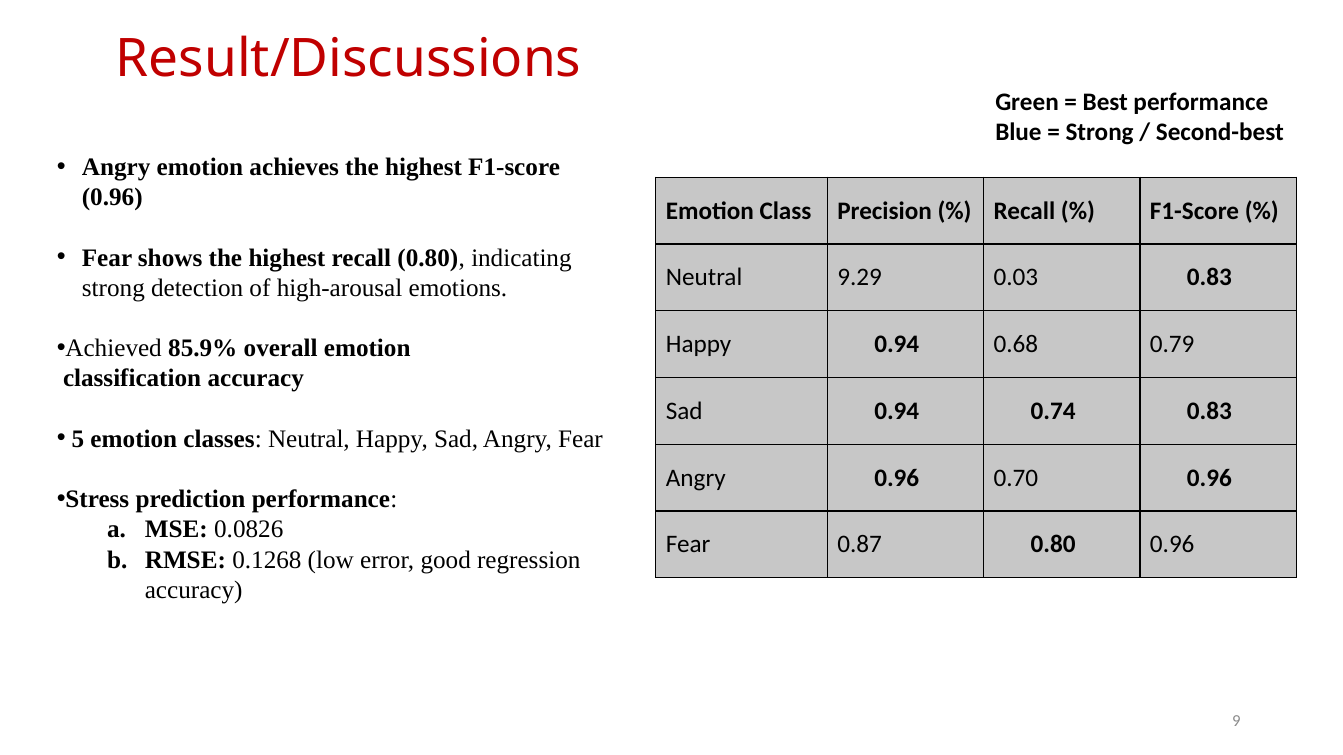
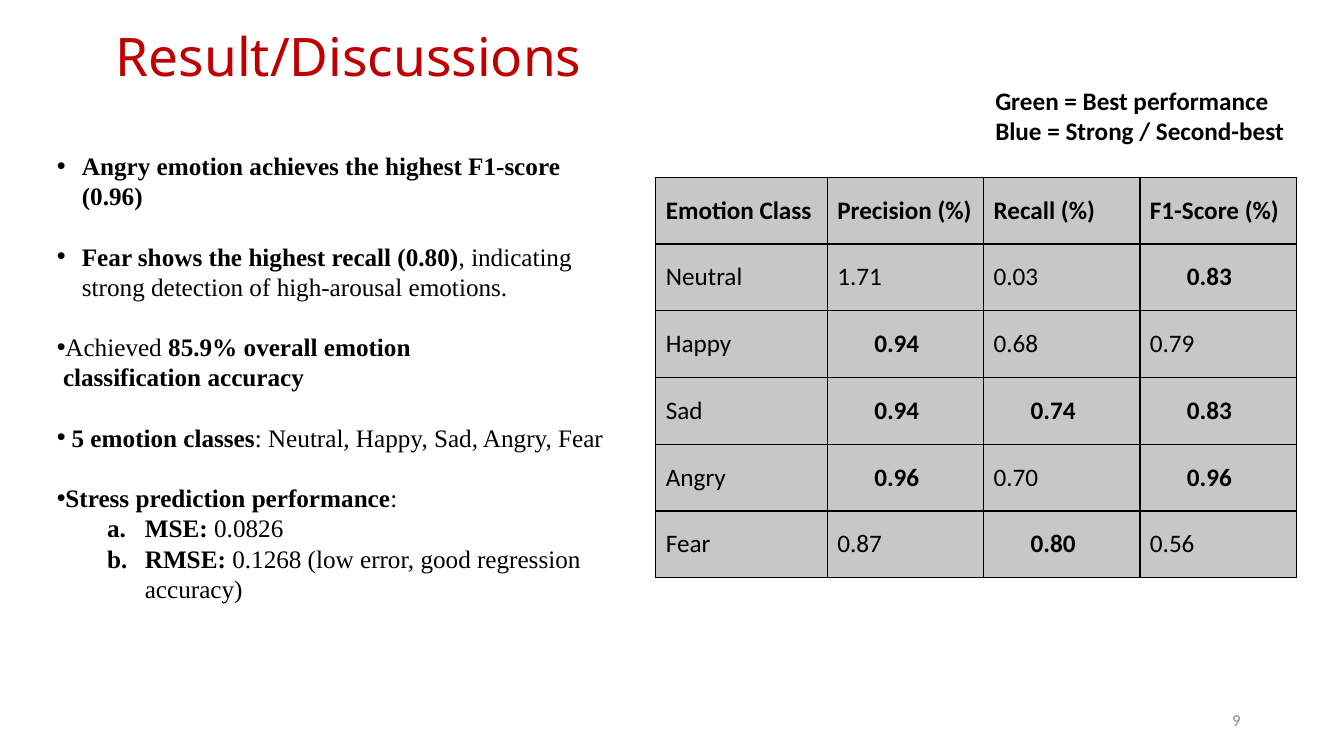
9.29: 9.29 -> 1.71 (860, 278)
0.96: 0.96 -> 0.56 (1172, 545)
